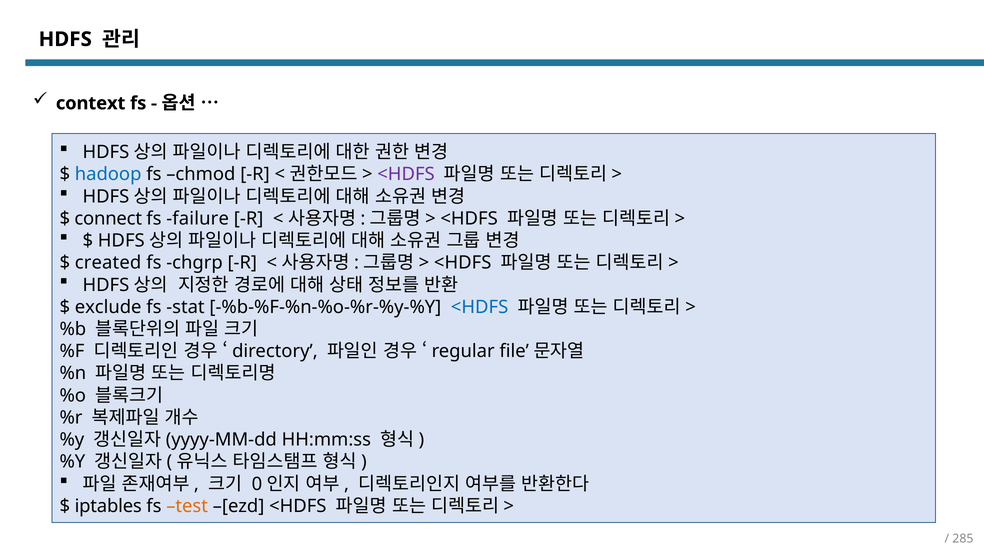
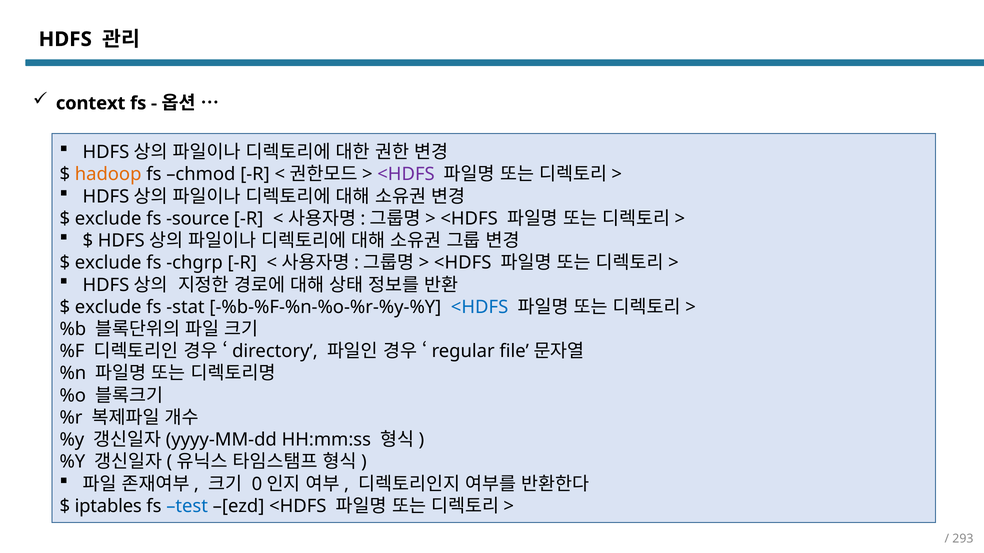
hadoop colour: blue -> orange (108, 174)
connect: connect -> exclude (108, 219)
failure: failure -> source (198, 219)
created: created -> exclude (108, 263)
test colour: orange -> blue (187, 507)
285: 285 -> 293 (963, 539)
